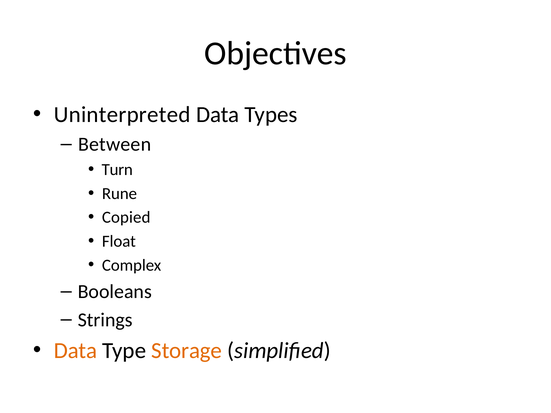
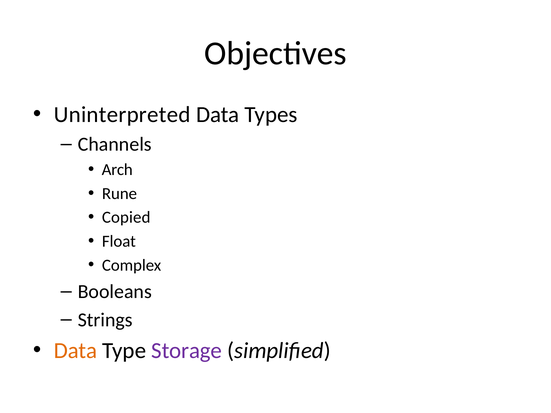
Between: Between -> Channels (115, 144)
Turn: Turn -> Arch (117, 170)
Storage colour: orange -> purple (187, 351)
